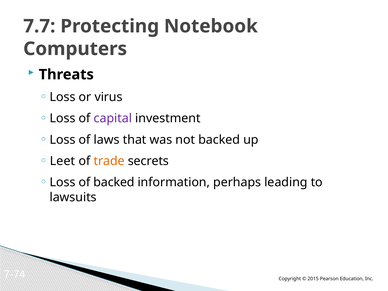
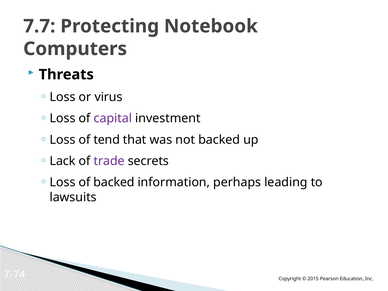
laws: laws -> tend (107, 140)
Leet: Leet -> Lack (63, 161)
trade colour: orange -> purple (109, 161)
